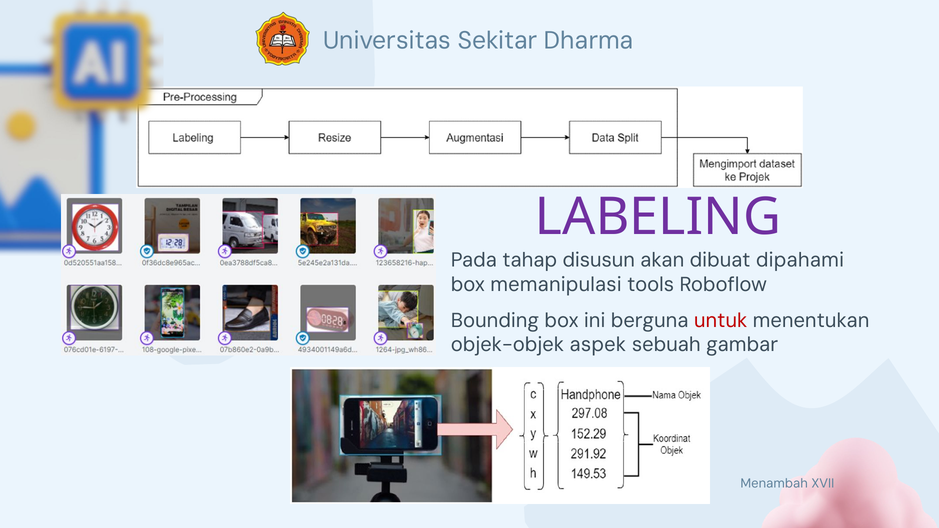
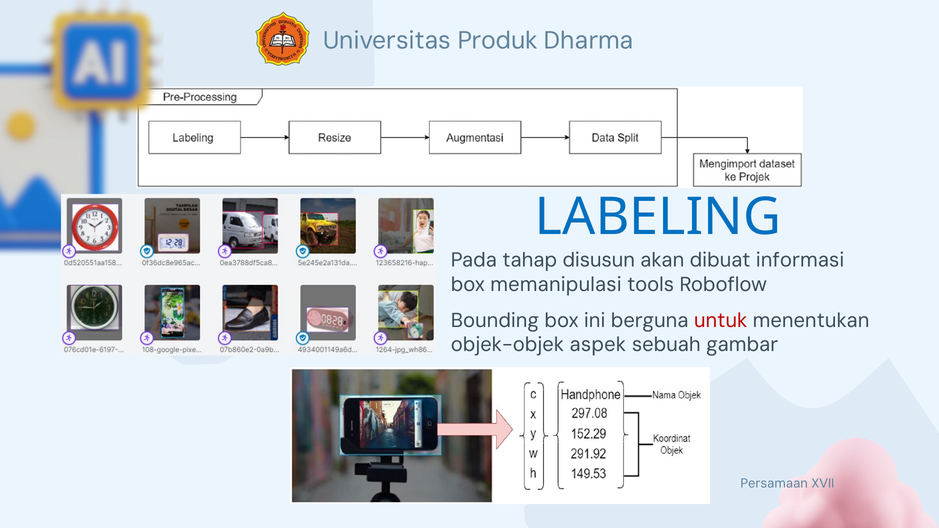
Sekitar: Sekitar -> Produk (498, 41)
LABELING colour: purple -> blue (658, 217)
dipahami: dipahami -> informasi (800, 260)
Menambah: Menambah -> Persamaan (774, 484)
